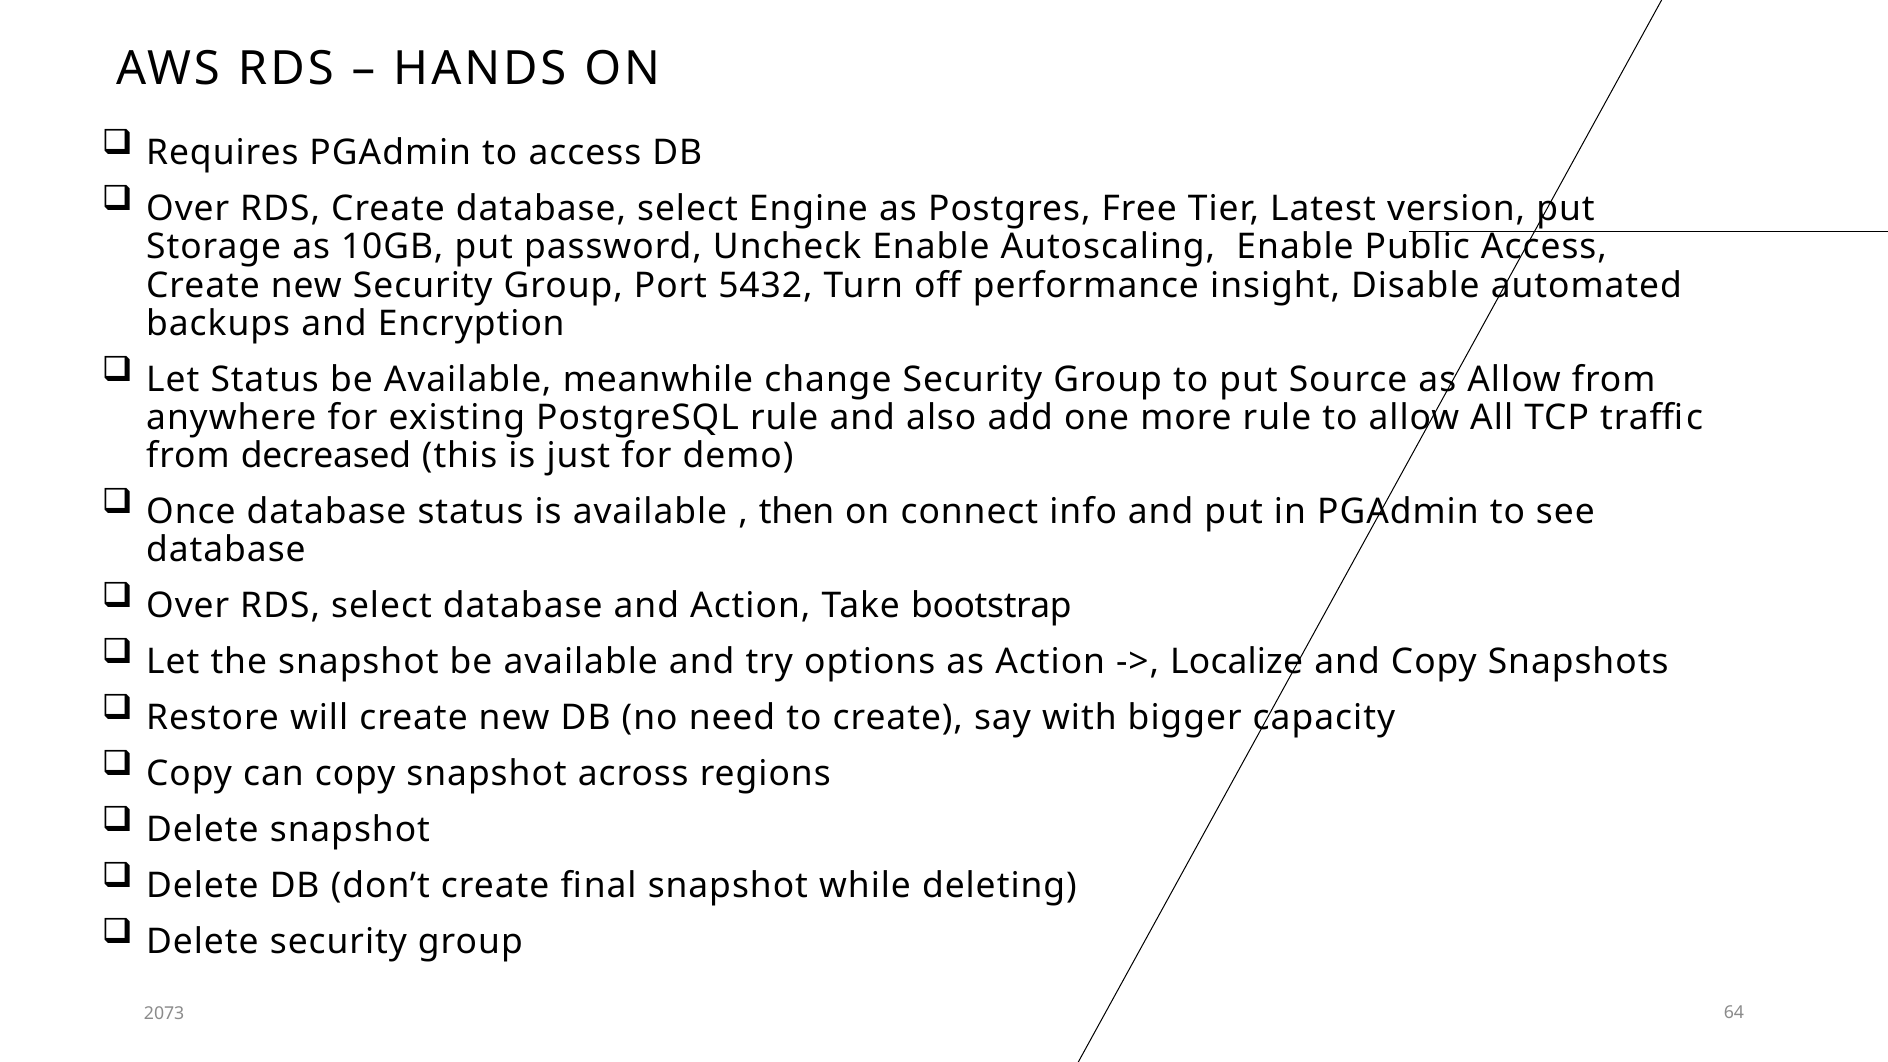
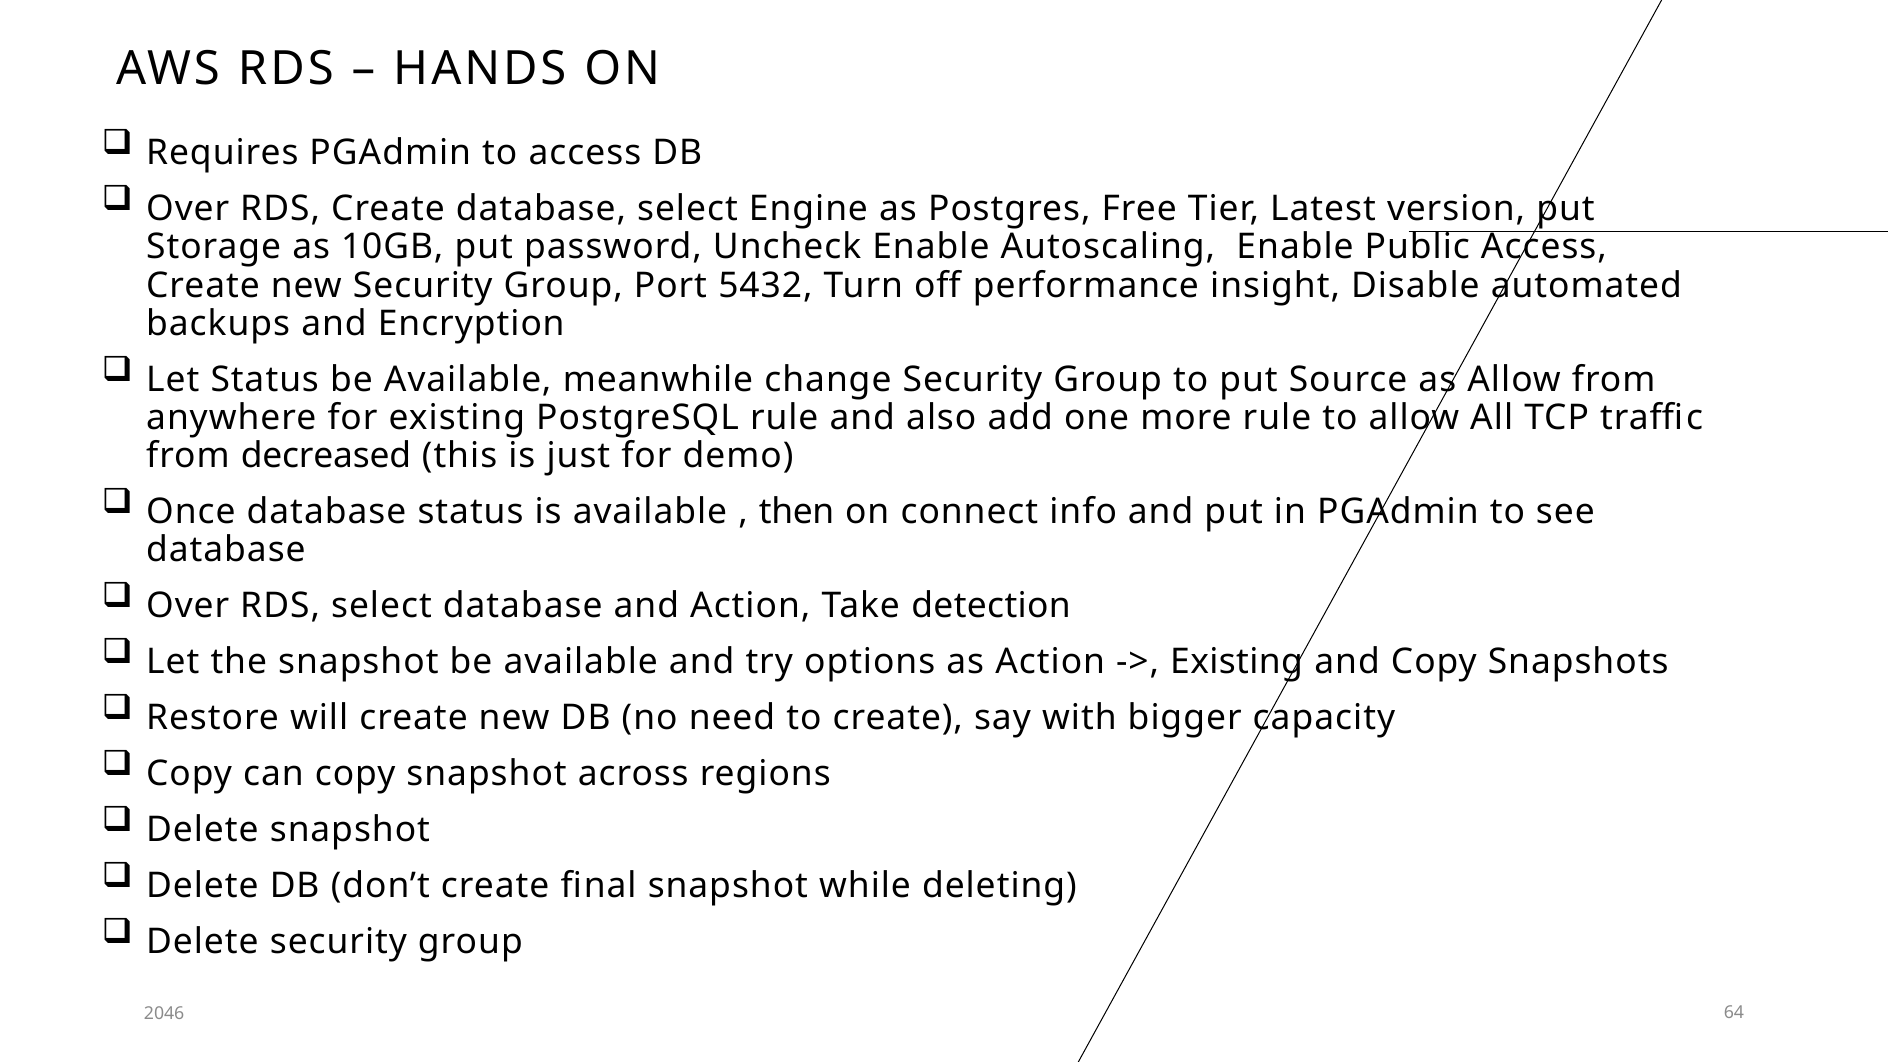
bootstrap: bootstrap -> detection (991, 606)
Localize: Localize -> Existing (1237, 662)
2073: 2073 -> 2046 (164, 1014)
